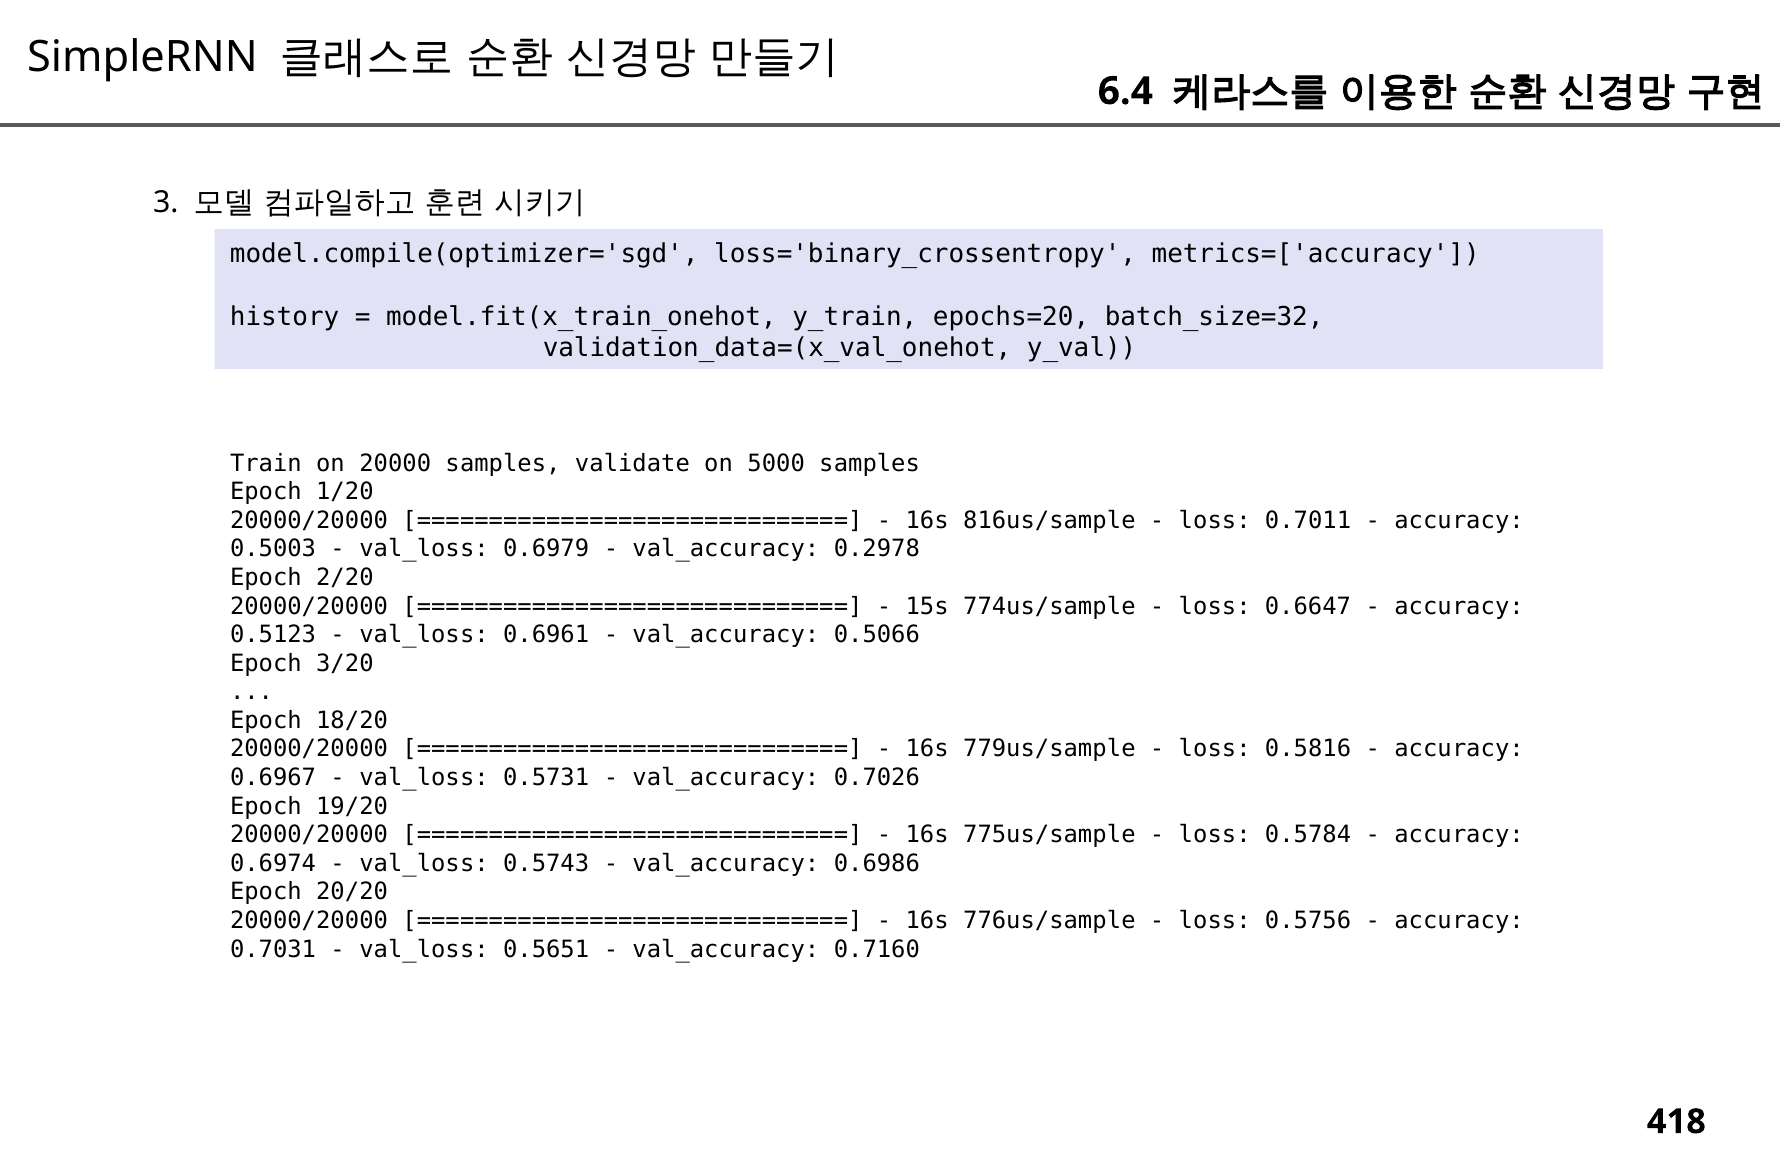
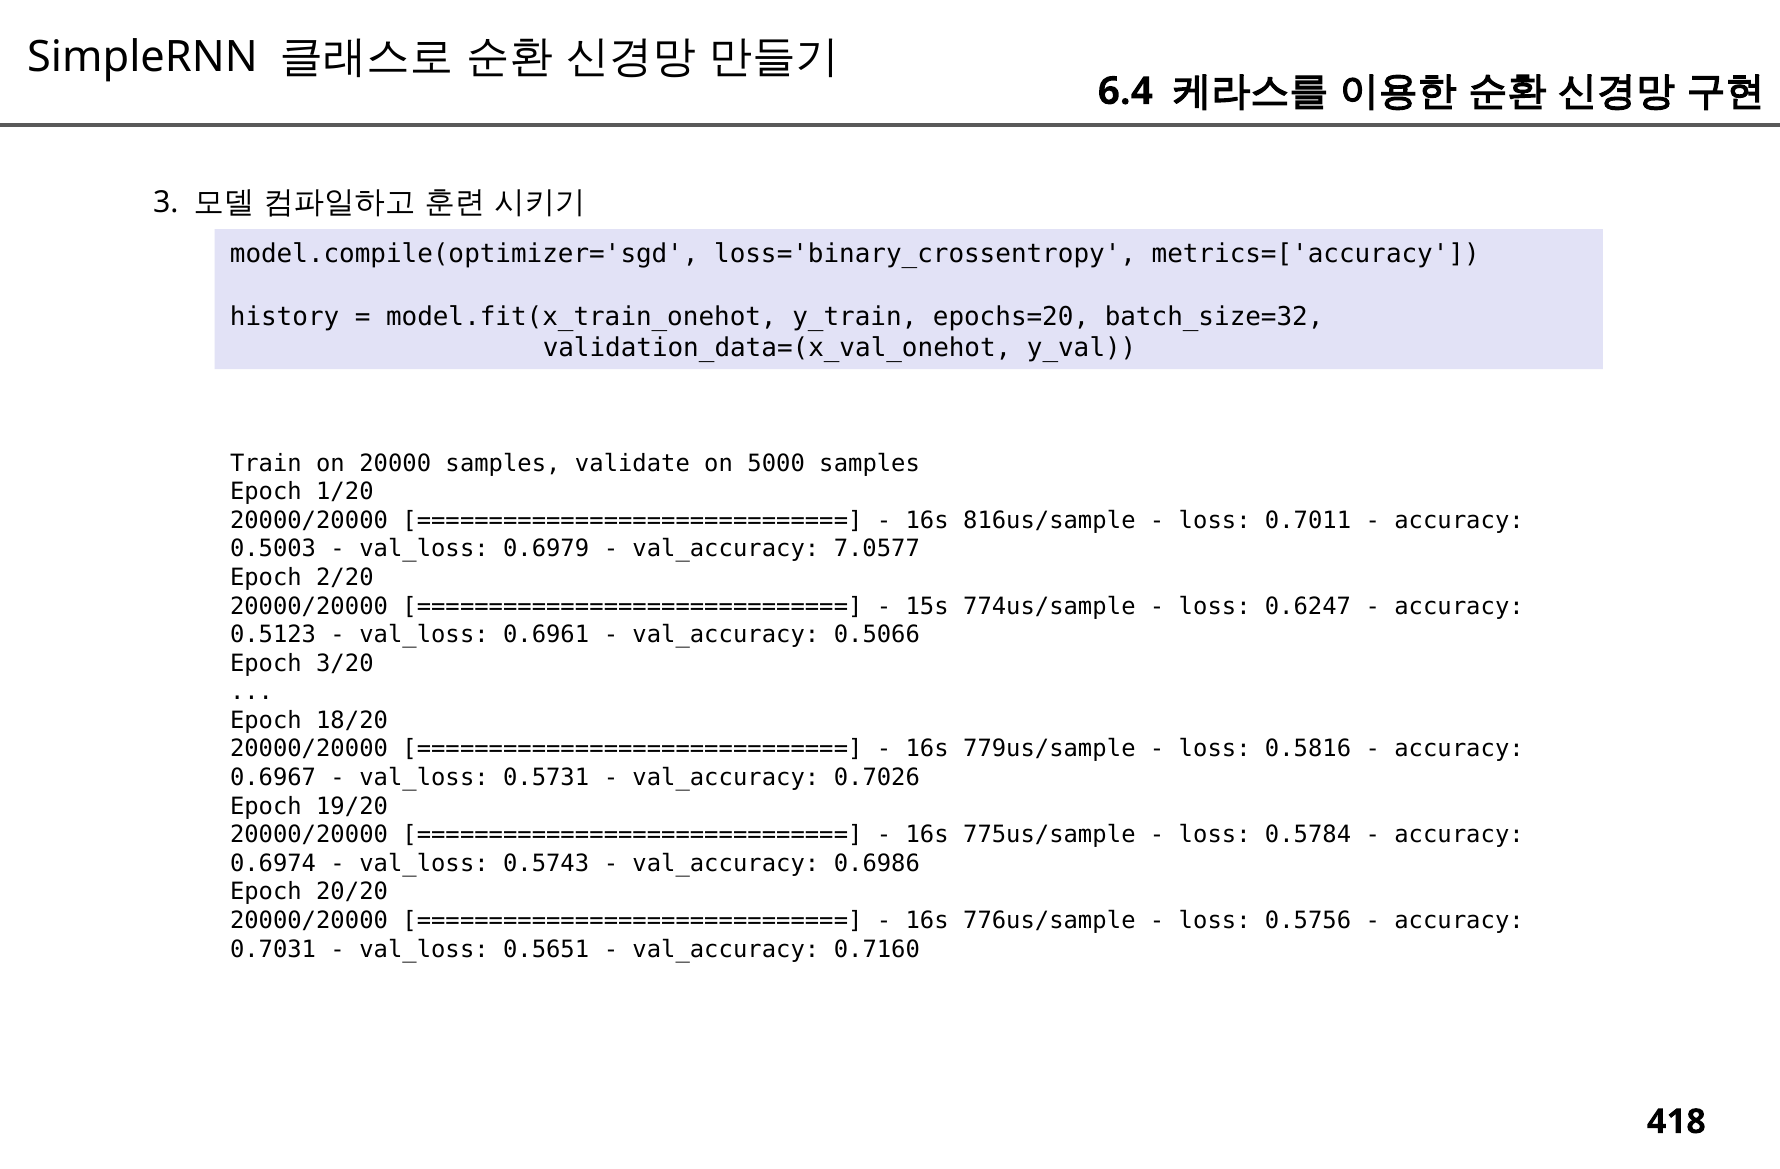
0.2978: 0.2978 -> 7.0577 (877, 549)
0.6647: 0.6647 -> 0.6247 (1308, 606)
